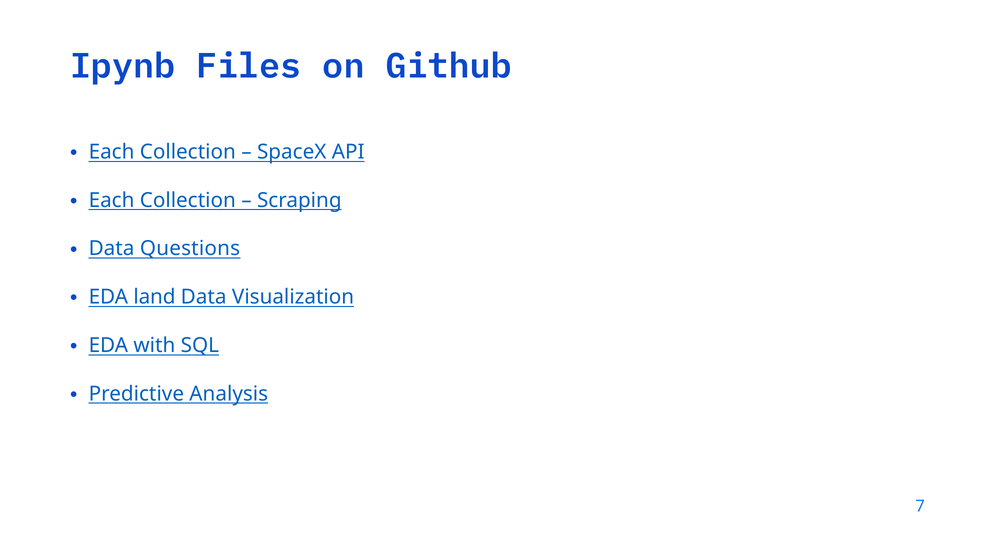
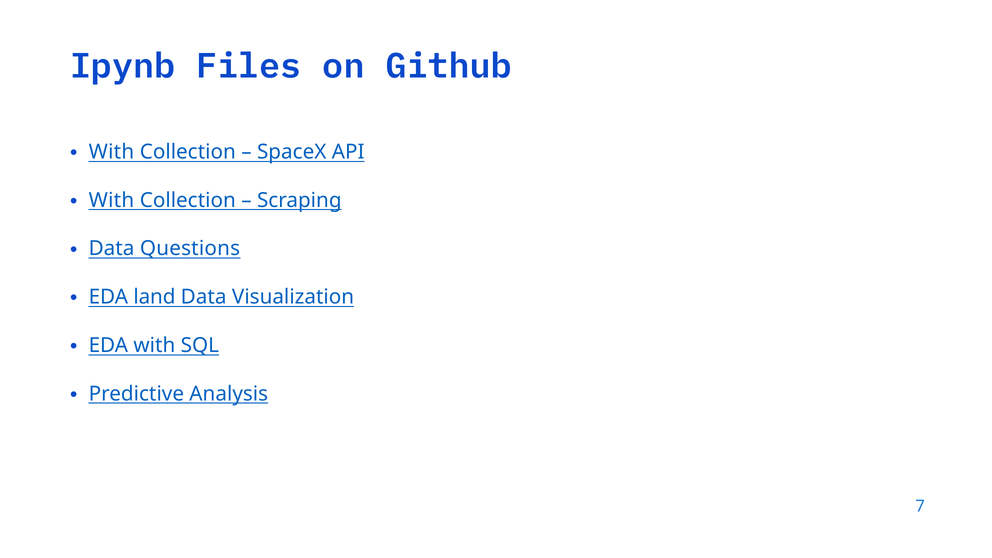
Each: Each -> With (111, 152)
Each: Each -> With (111, 200)
